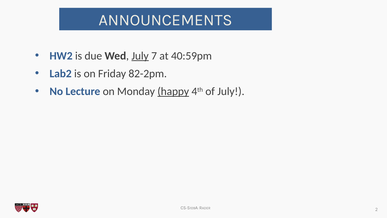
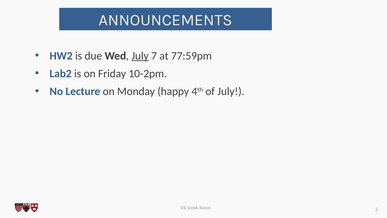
40:59pm: 40:59pm -> 77:59pm (191, 56)
82-2pm: 82-2pm -> 10-2pm (148, 74)
happy underline: present -> none (173, 91)
